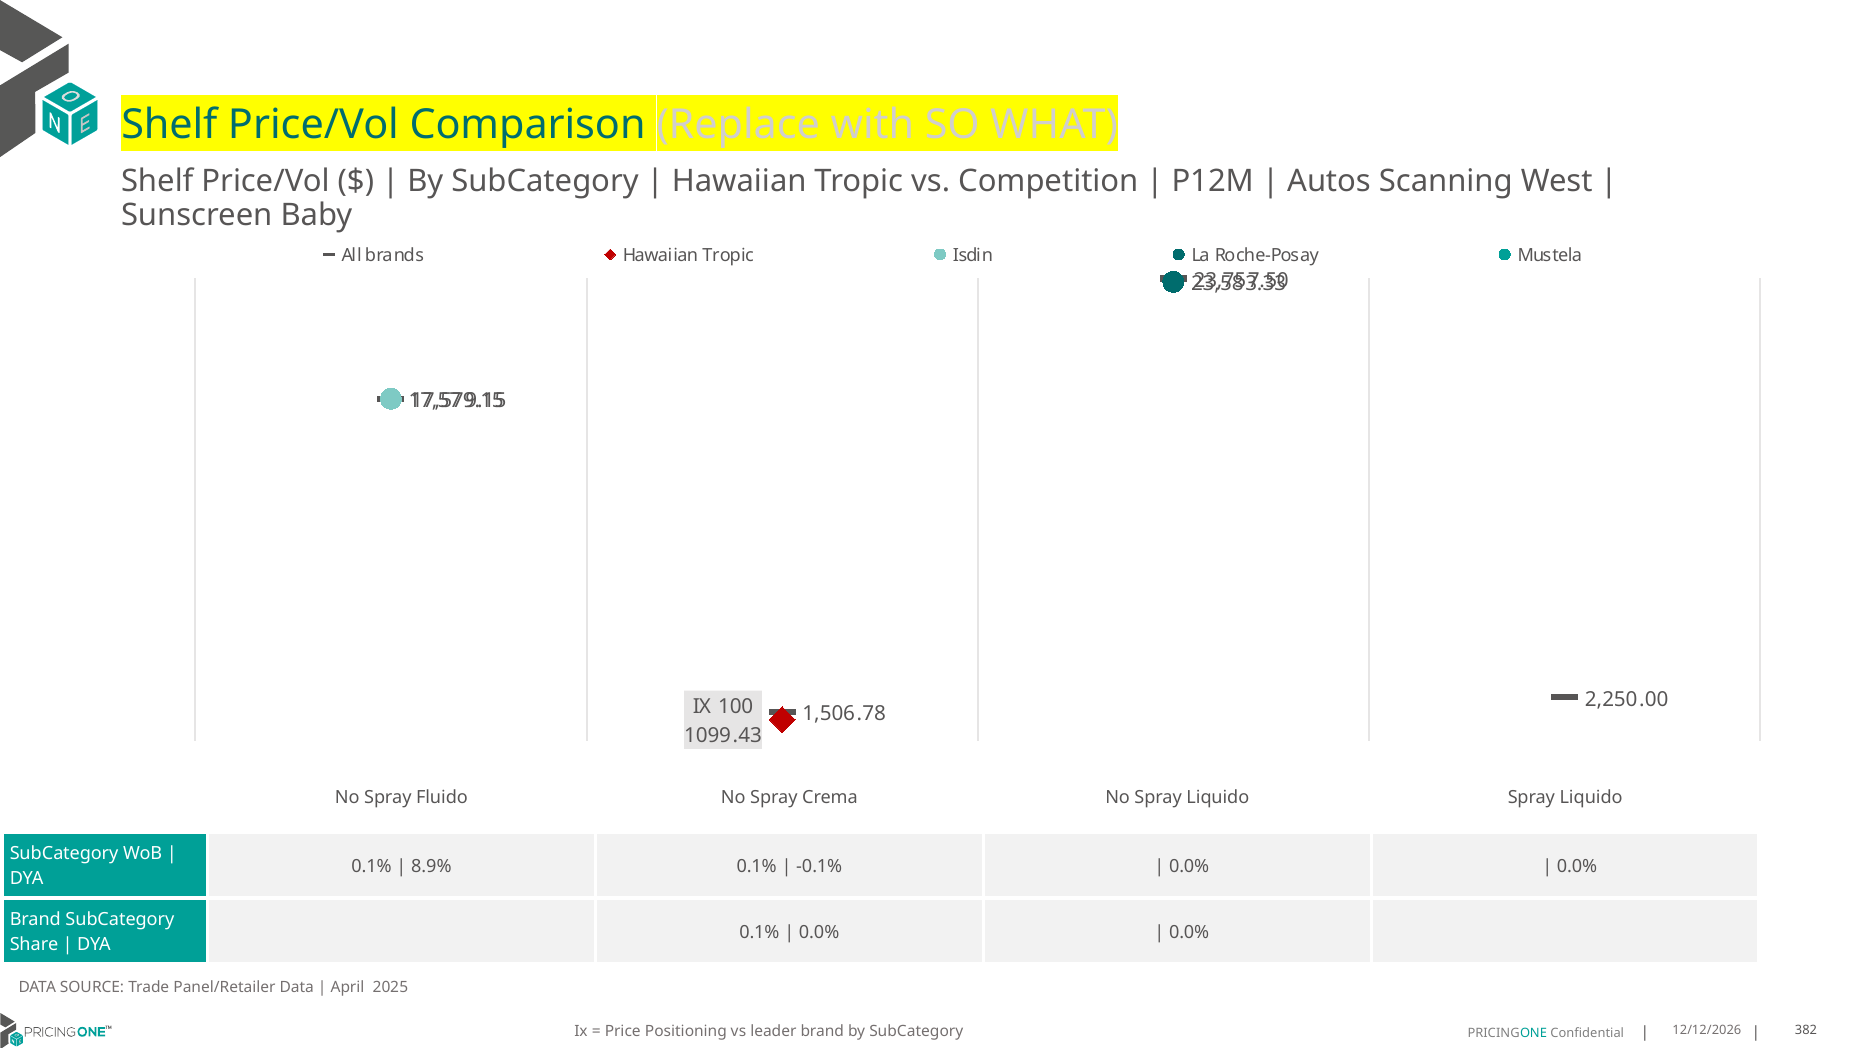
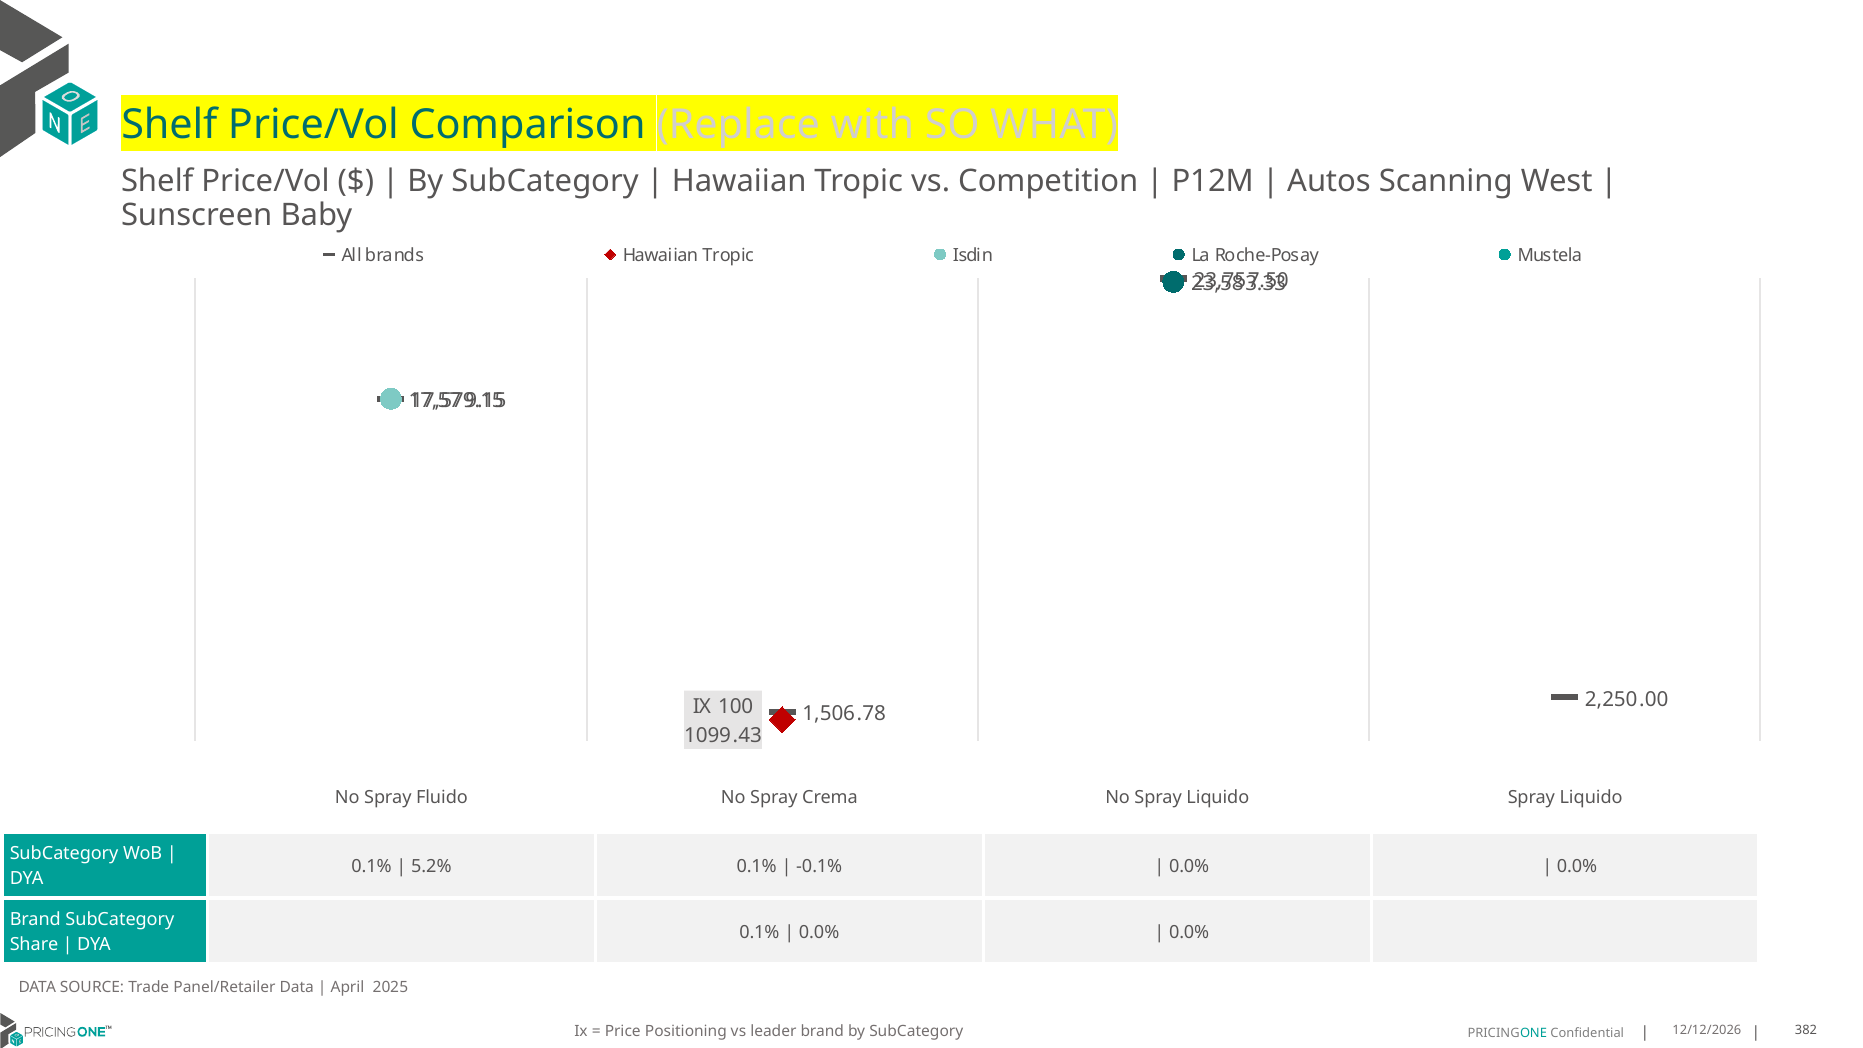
8.9%: 8.9% -> 5.2% (431, 866)
